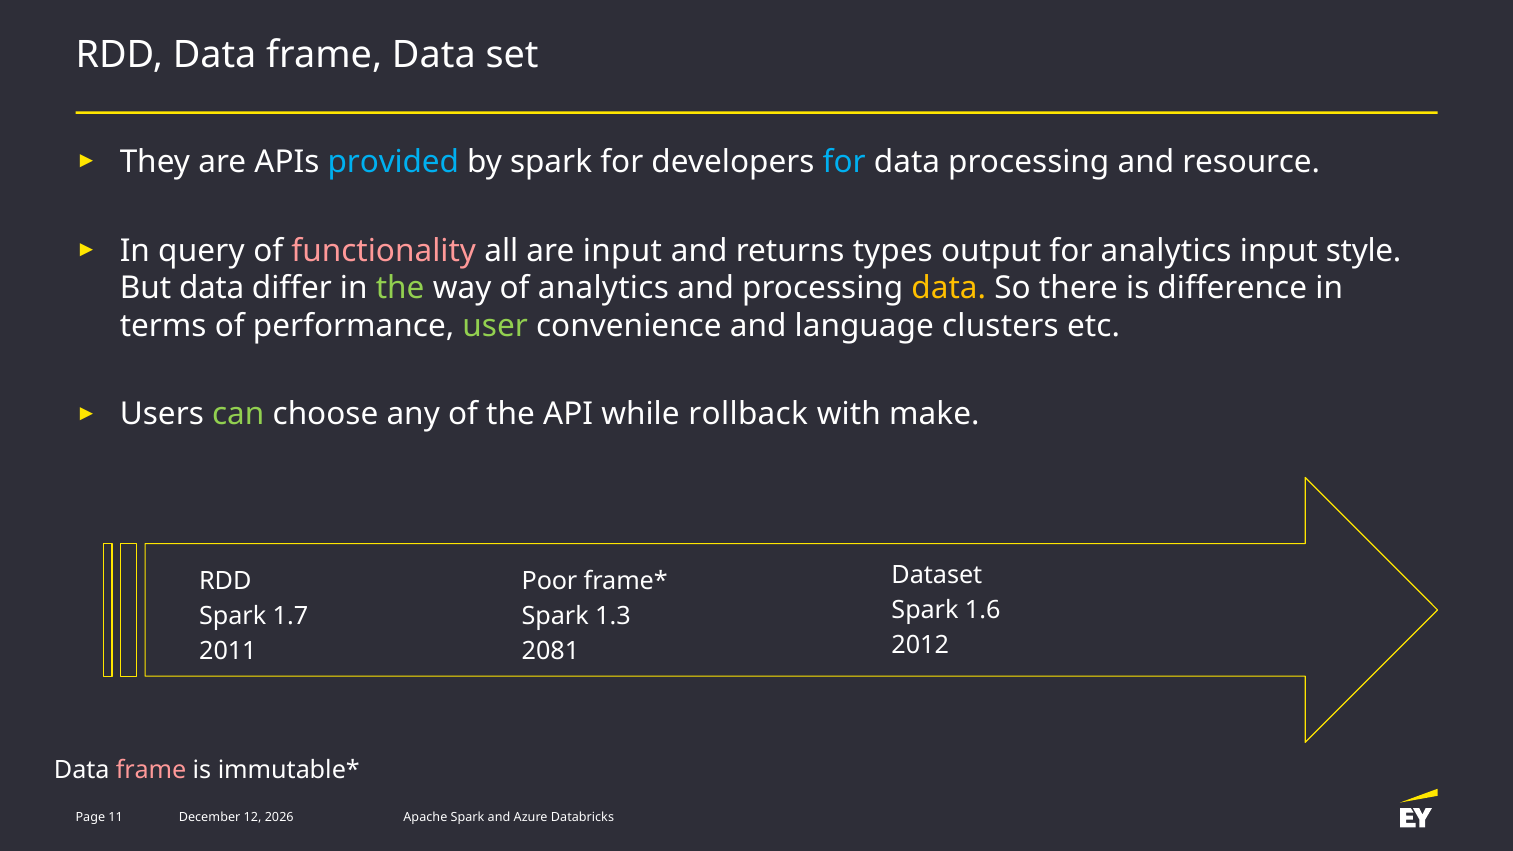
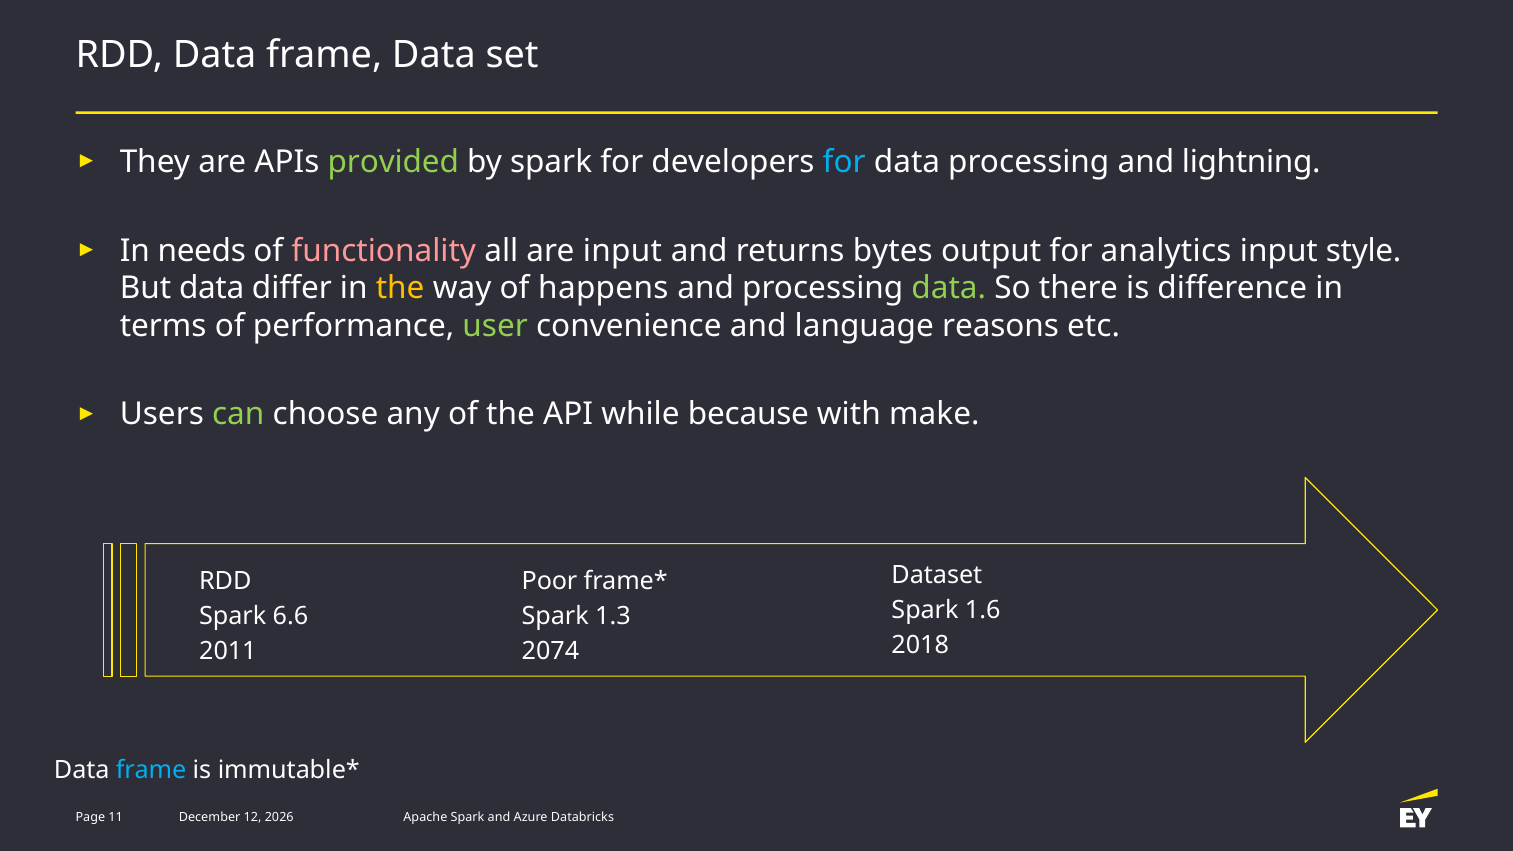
provided colour: light blue -> light green (393, 162)
resource: resource -> lightning (1251, 162)
query: query -> needs (202, 250)
types: types -> bytes (893, 250)
the colour: light green -> yellow (400, 288)
of analytics: analytics -> happens (603, 288)
data colour: yellow -> light green (949, 288)
clusters: clusters -> reasons (1001, 326)
rollback: rollback -> because (748, 414)
1.7: 1.7 -> 6.6 (290, 616)
2012: 2012 -> 2018 (920, 645)
2081: 2081 -> 2074 (550, 651)
frame colour: pink -> light blue (151, 770)
